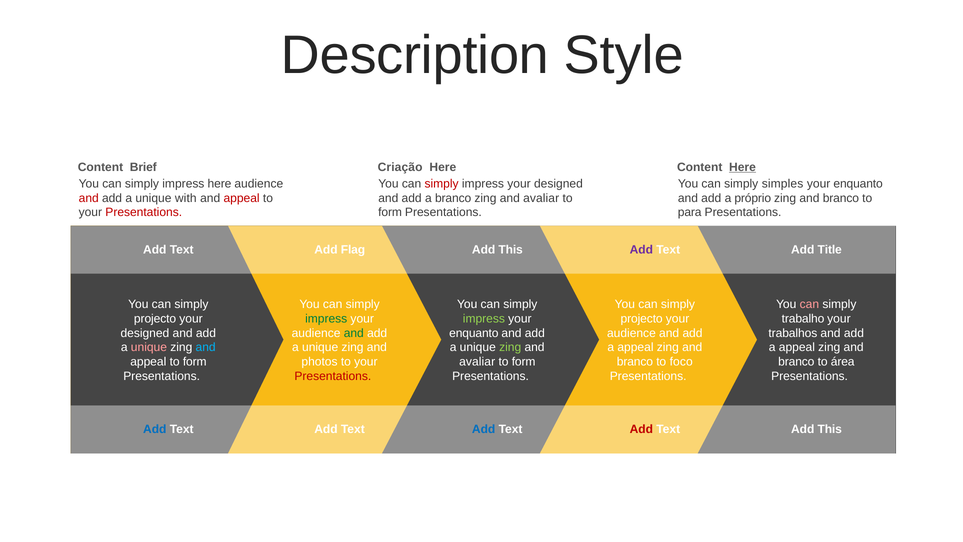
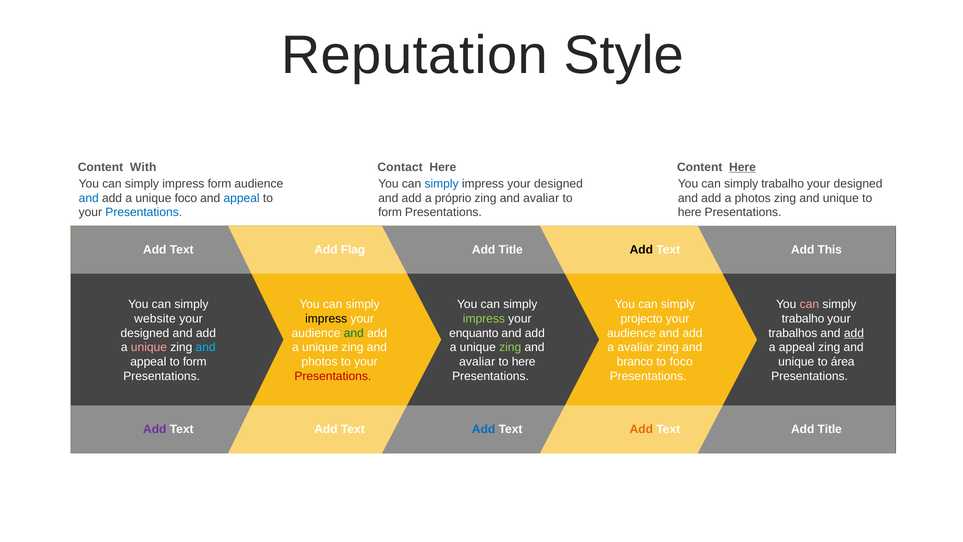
Description: Description -> Reputation (415, 55)
Brief: Brief -> With (143, 167)
Criação: Criação -> Contact (400, 167)
impress here: here -> form (219, 184)
simply colour: red -> blue (442, 184)
simples: simples -> trabalho (783, 184)
enquanto: enquanto -> designed (858, 184)
and colour: red -> blue (89, 198)
unique with: with -> foco (186, 198)
appeal colour: red -> blue (242, 198)
a branco: branco -> próprio (453, 198)
a próprio: próprio -> photos (753, 198)
branco: branco -> unique (841, 198)
Presentations colour: red -> blue (144, 212)
para: para -> here (690, 212)
This: This -> Title (511, 249)
Add colour: purple -> black (641, 249)
Title: Title -> This (830, 249)
projecto: projecto -> website (155, 318)
impress colour: green -> black (326, 318)
add underline: none -> present (854, 333)
appeal: appeal -> avaliar (635, 347)
form: form -> here (524, 362)
branco: branco -> unique (796, 362)
Add colour: blue -> purple (155, 429)
Add colour: red -> orange (641, 429)
Text Add This: This -> Title (830, 429)
